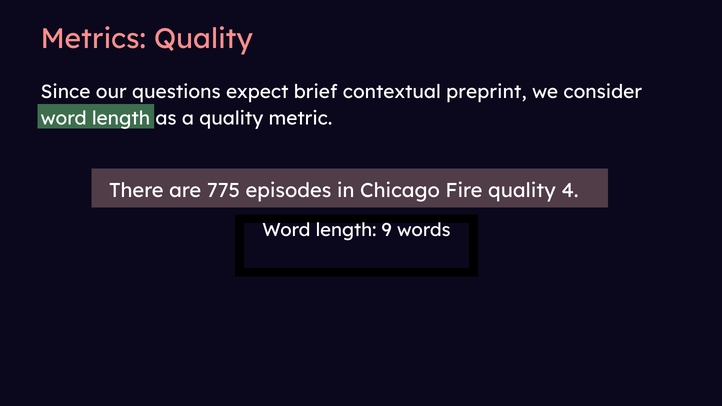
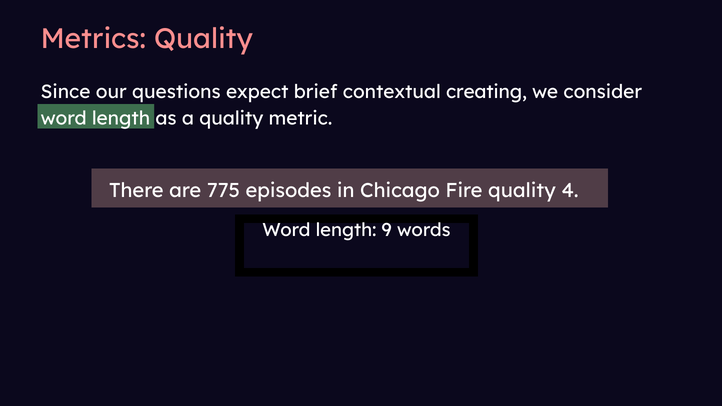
preprint: preprint -> creating (487, 92)
